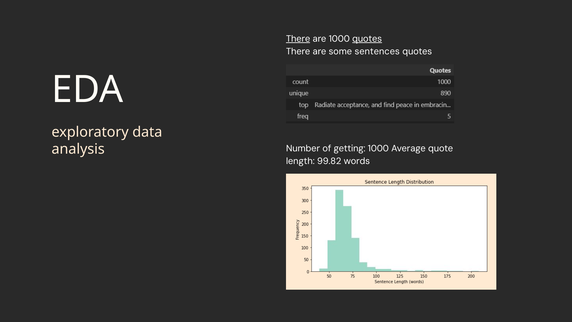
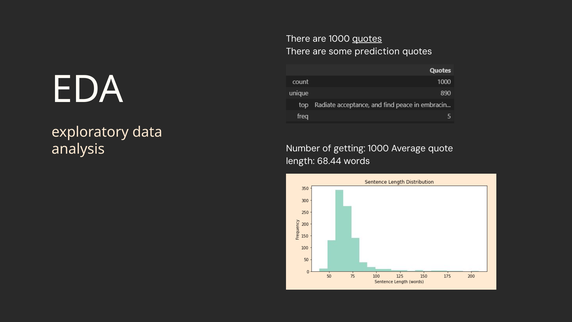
There underline: present -> none (298, 39)
sentences: sentences -> prediction (377, 51)
99.82: 99.82 -> 68.44 (329, 161)
